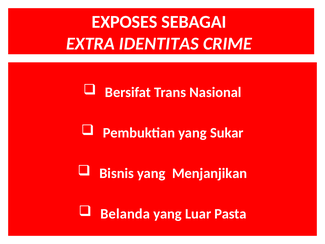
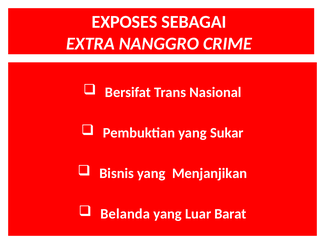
IDENTITAS: IDENTITAS -> NANGGRO (159, 44)
Pasta: Pasta -> Barat (230, 214)
